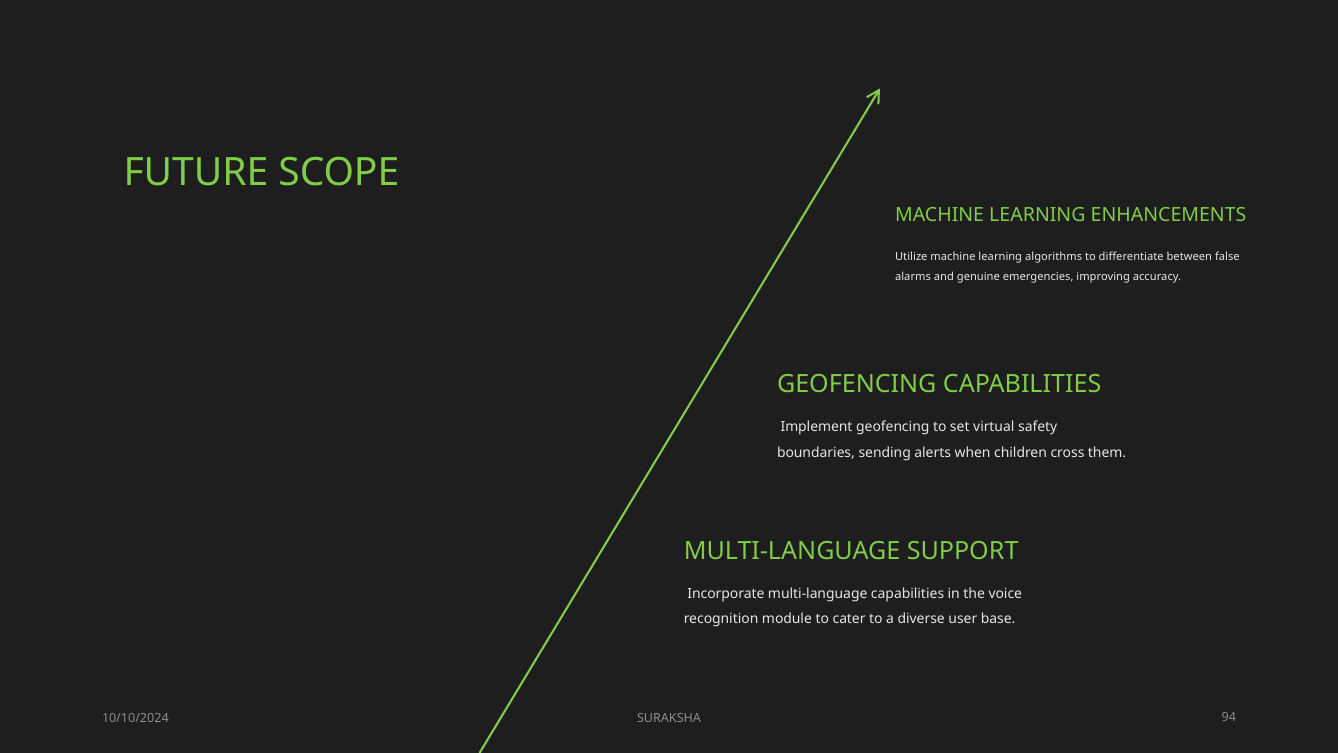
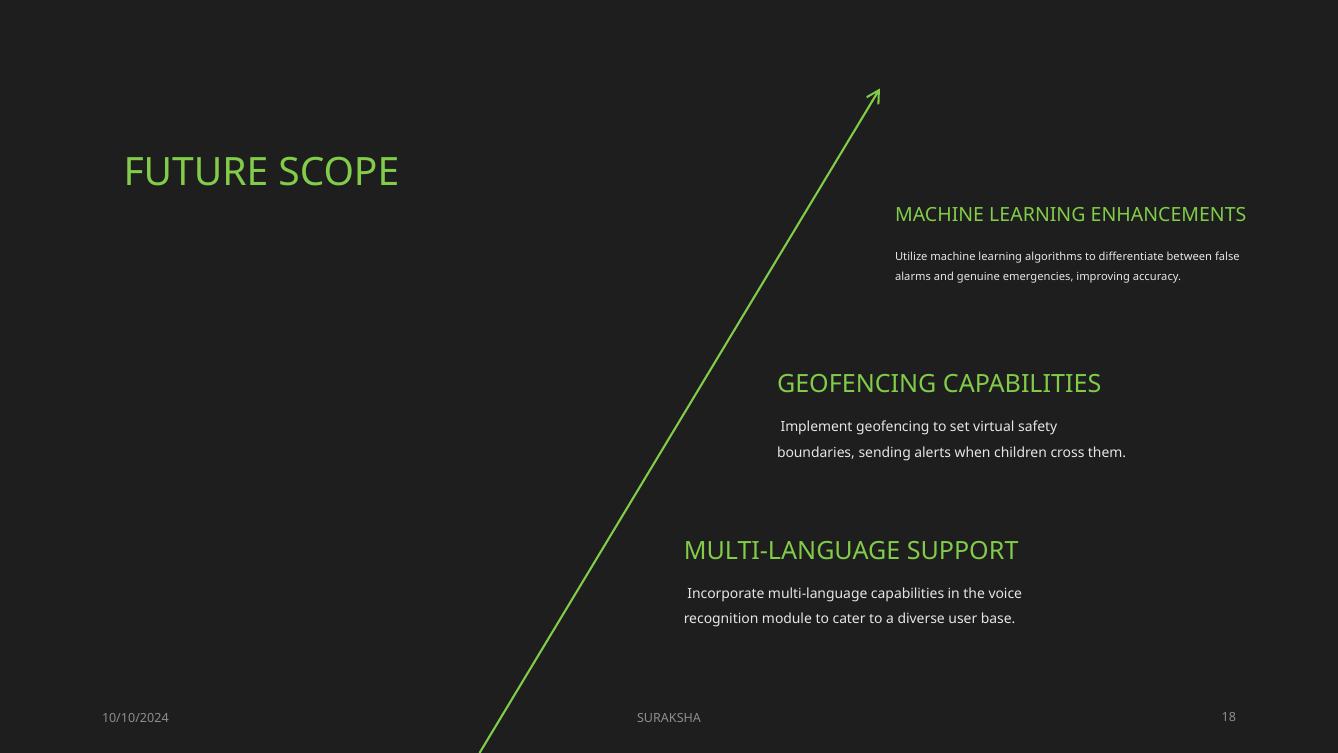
94: 94 -> 18 (1229, 717)
